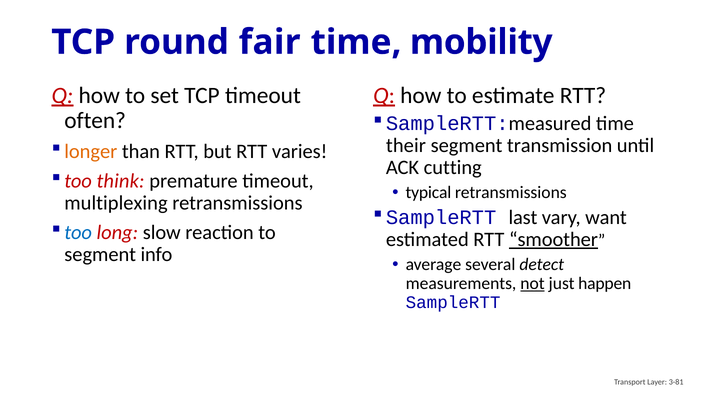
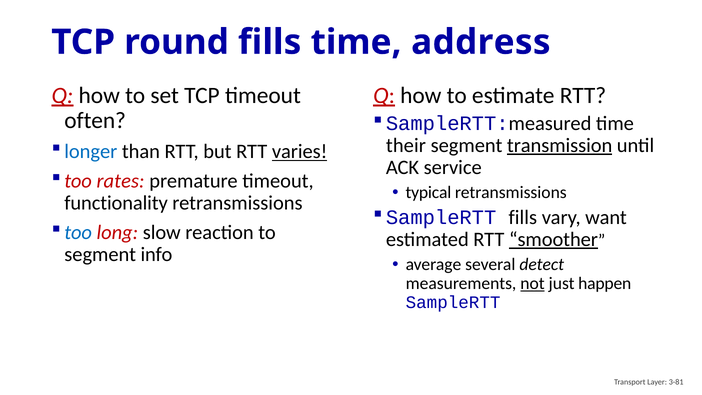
round fair: fair -> fills (270, 42)
mobility: mobility -> address (481, 42)
transmission underline: none -> present (560, 145)
longer colour: orange -> blue (91, 152)
varies underline: none -> present (300, 152)
cutting: cutting -> service (453, 168)
think: think -> rates (121, 181)
multiplexing: multiplexing -> functionality (116, 203)
SampleRTT last: last -> fills (523, 217)
